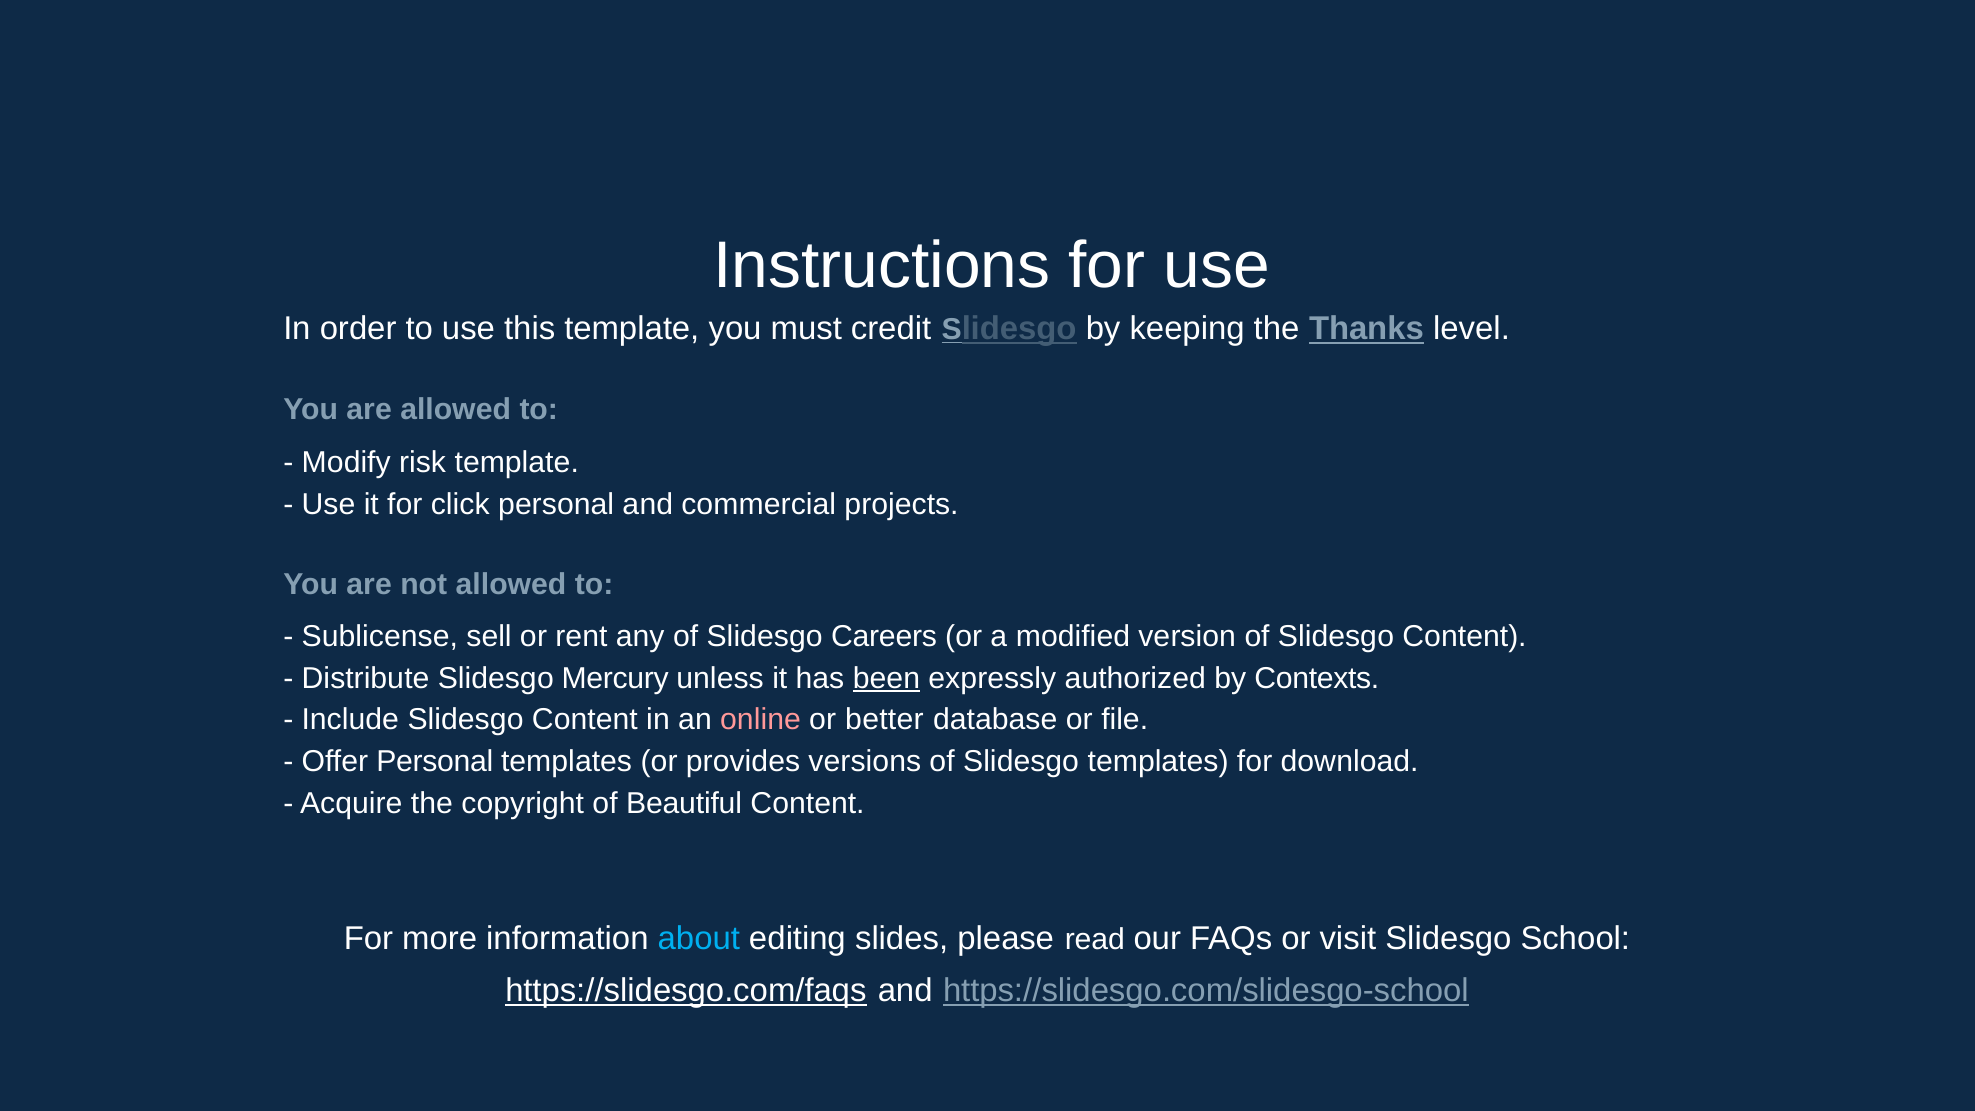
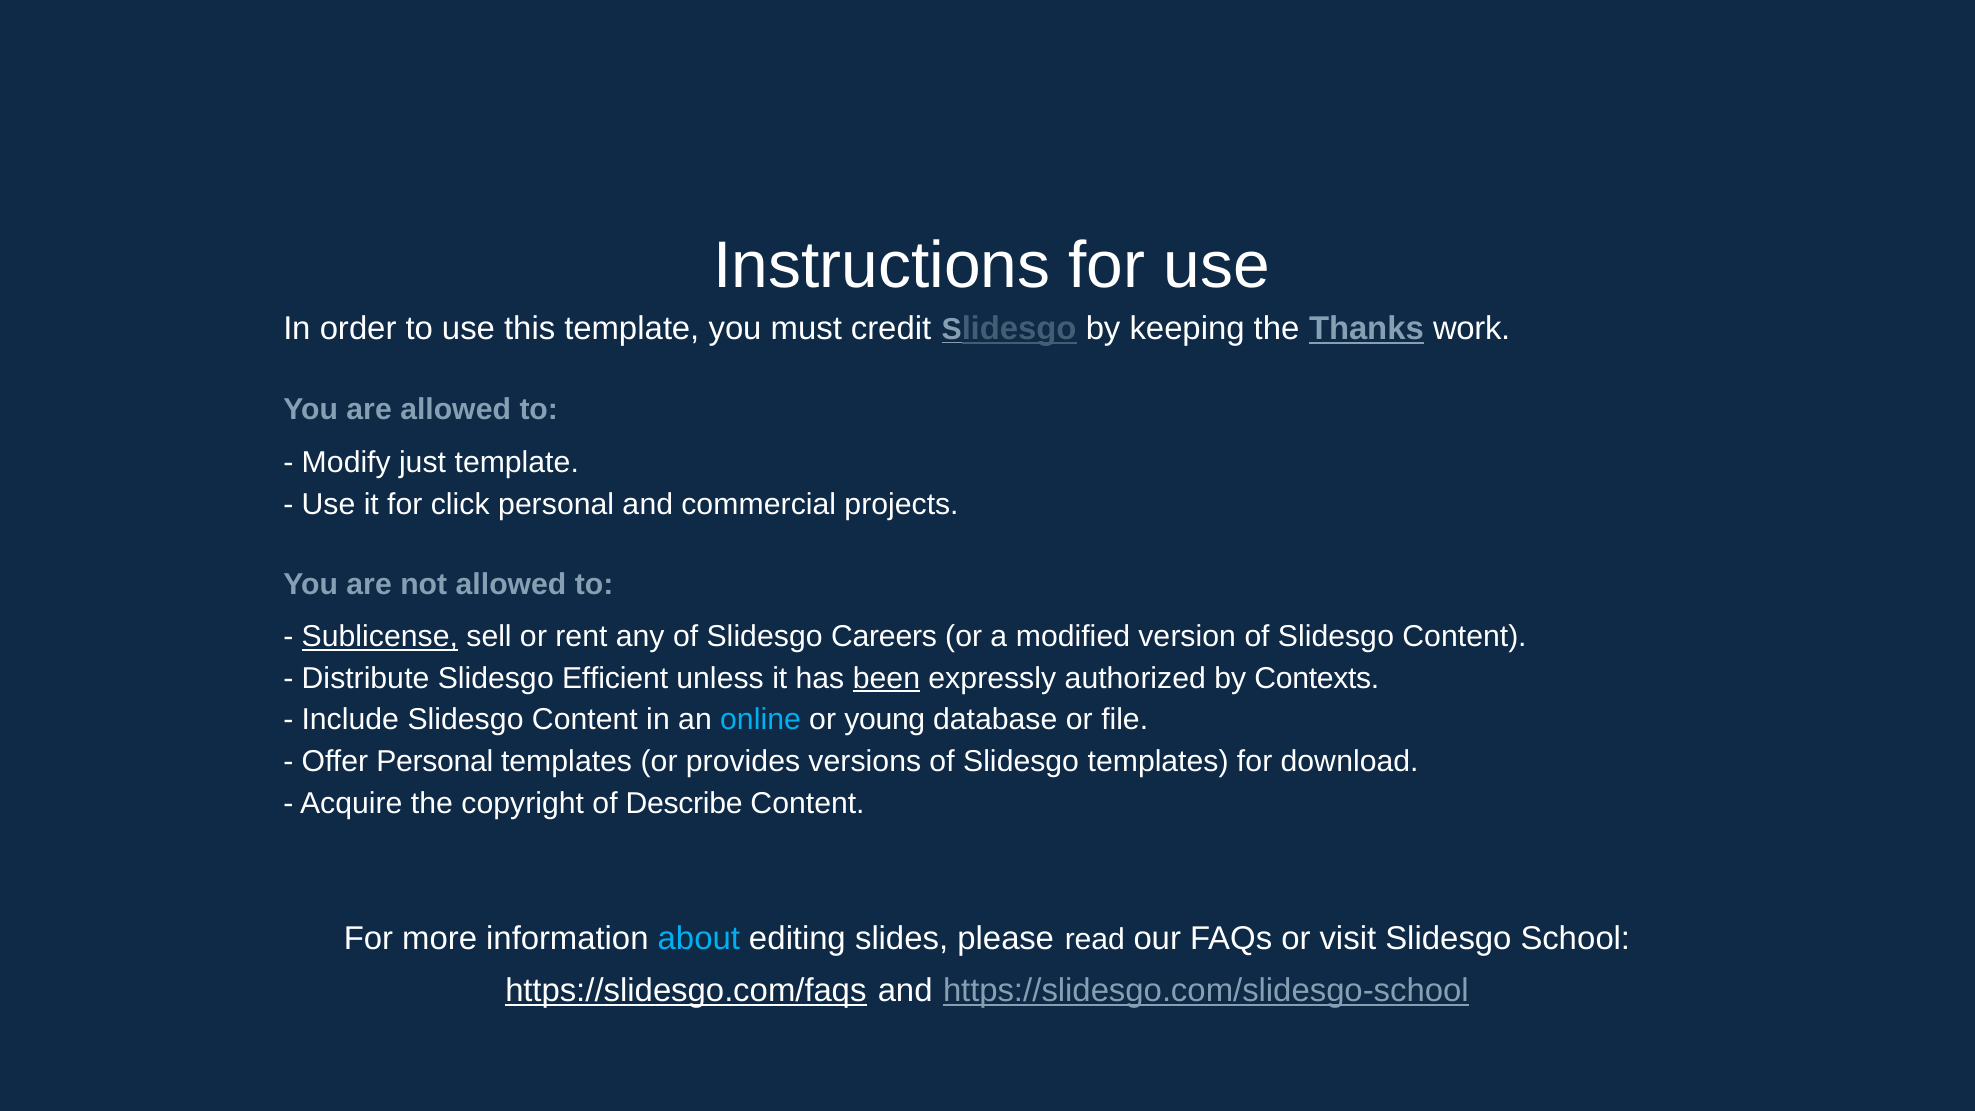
level: level -> work (1472, 328)
risk: risk -> just (423, 462)
Sublicense underline: none -> present (380, 637)
Mercury: Mercury -> Efficient (615, 678)
online colour: pink -> light blue (761, 720)
better: better -> young (885, 720)
Beautiful: Beautiful -> Describe (684, 803)
